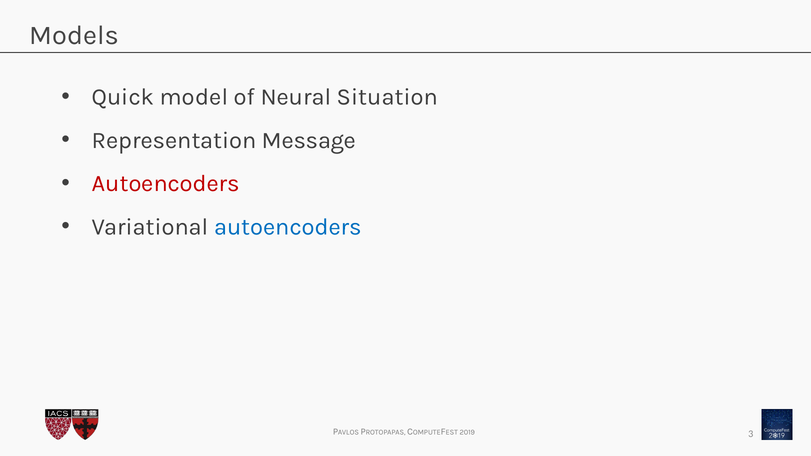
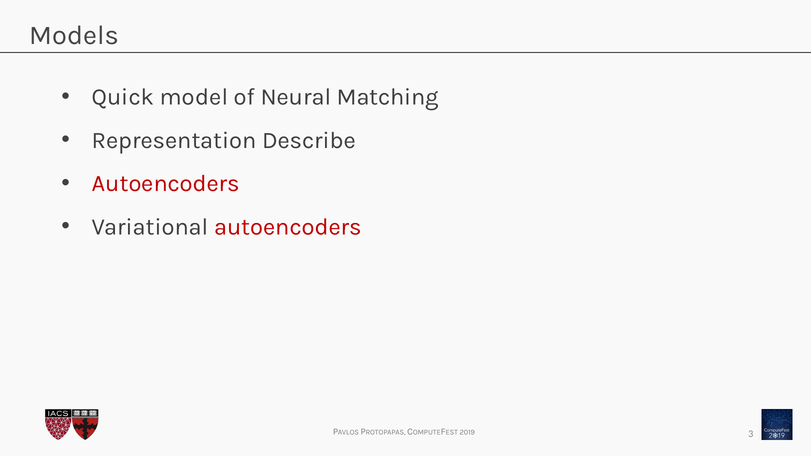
Situation: Situation -> Matching (388, 97)
Message: Message -> Describe (309, 140)
autoencoders colour: blue -> red (288, 227)
